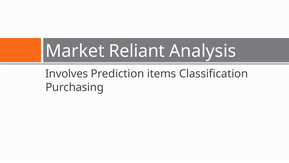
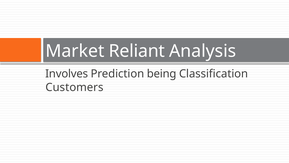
items: items -> being (162, 74)
Purchasing: Purchasing -> Customers (75, 87)
